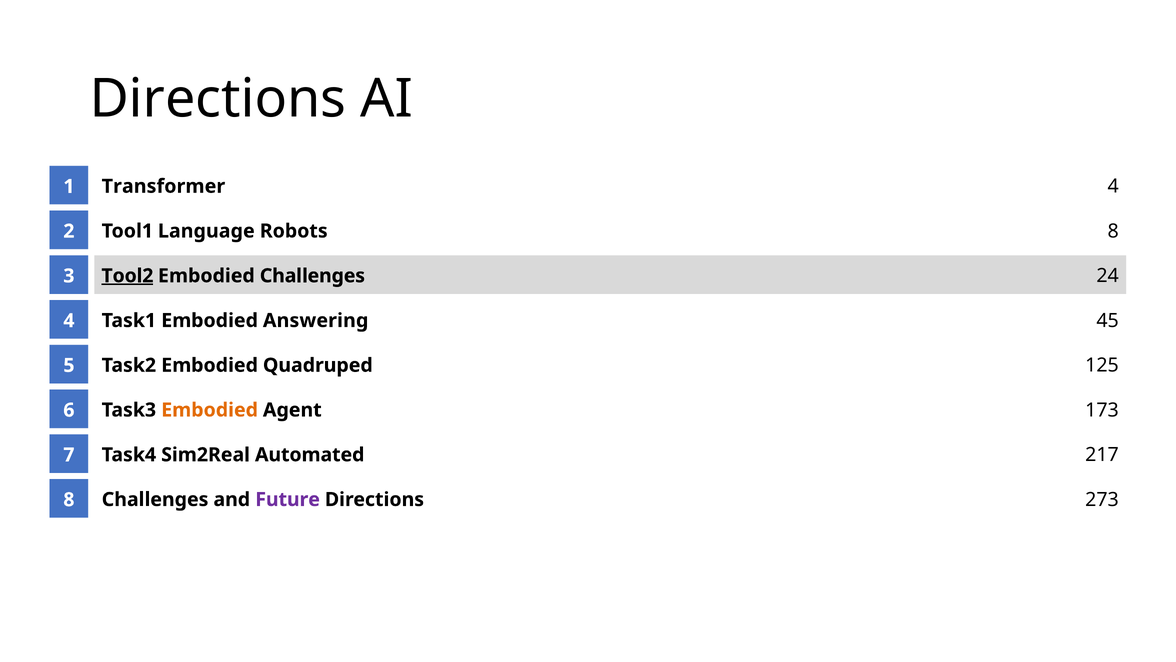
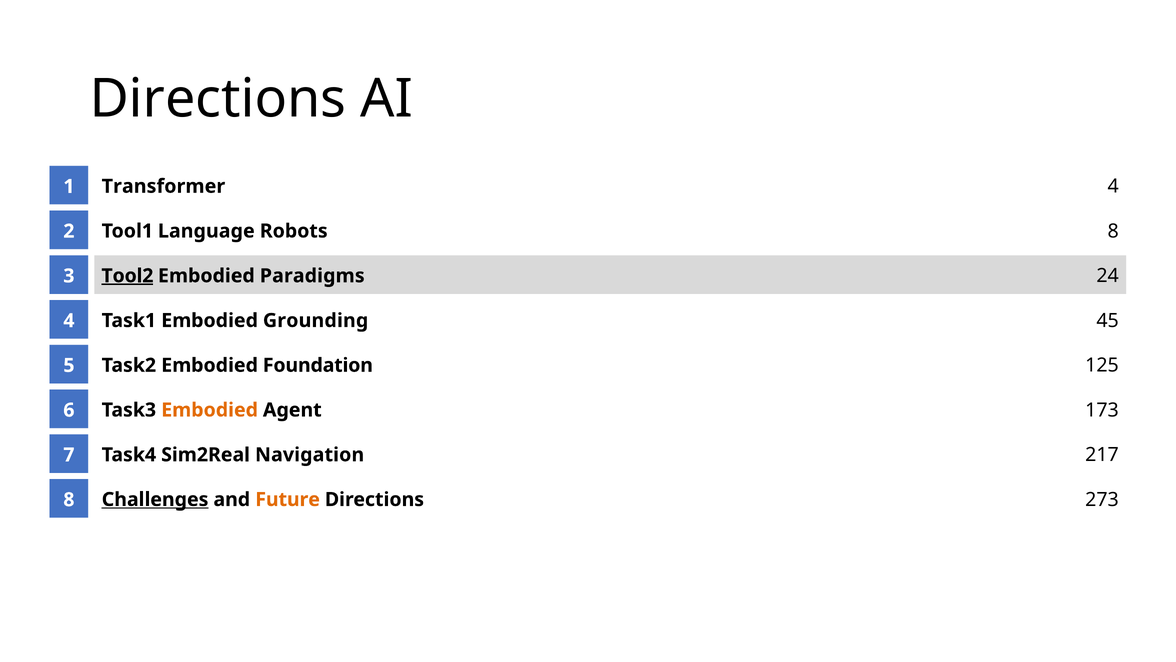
Embodied Challenges: Challenges -> Paradigms (312, 276)
Answering: Answering -> Grounding (316, 320)
Quadruped: Quadruped -> Foundation (318, 365)
Automated: Automated -> Navigation (310, 454)
Challenges underline: none -> present (155, 499)
Future colour: purple -> orange (288, 499)
